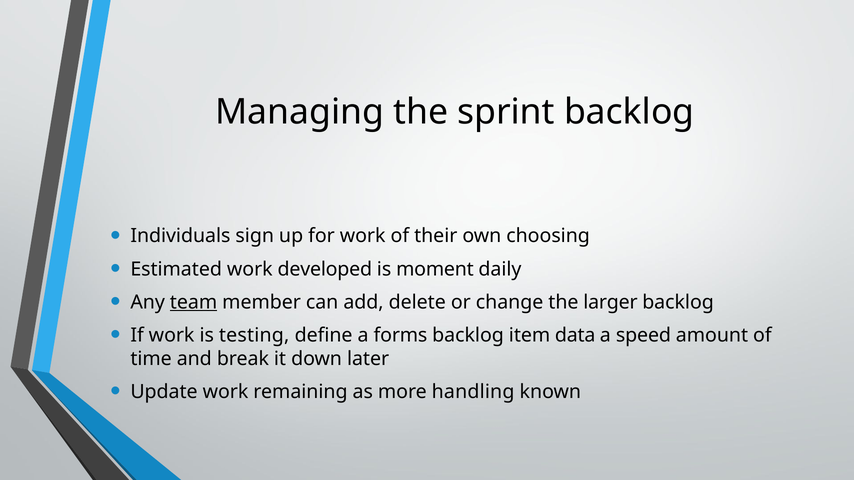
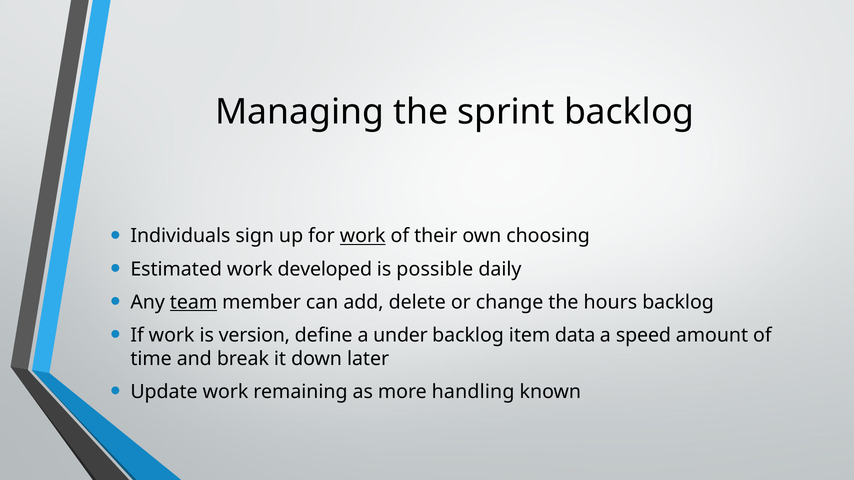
work underline: none -> present (363, 236)
moment: moment -> possible (435, 269)
larger: larger -> hours (610, 302)
testing: testing -> version (254, 335)
forms: forms -> under (400, 335)
